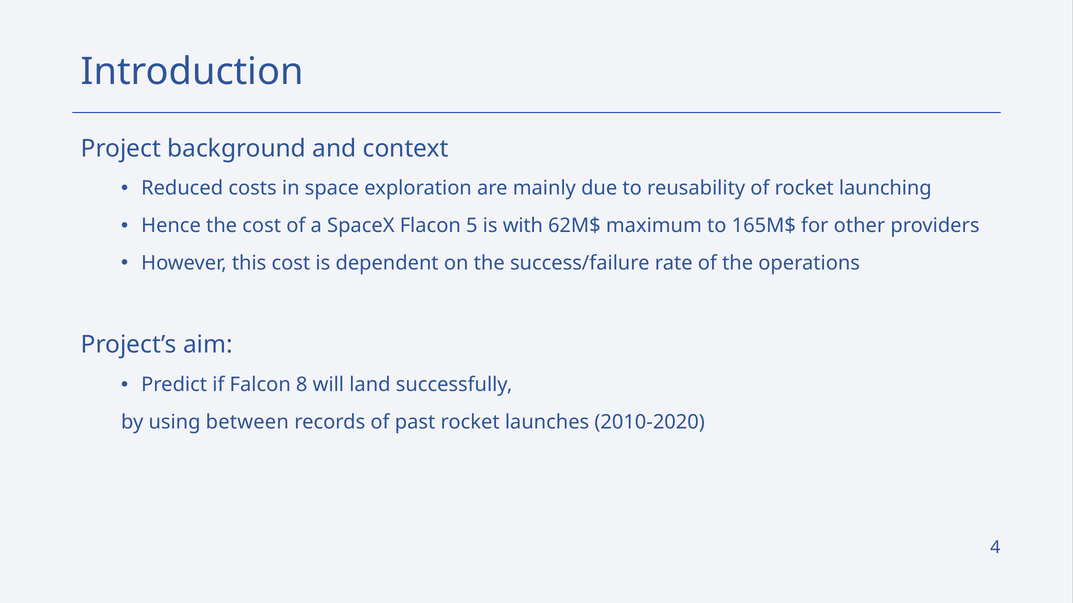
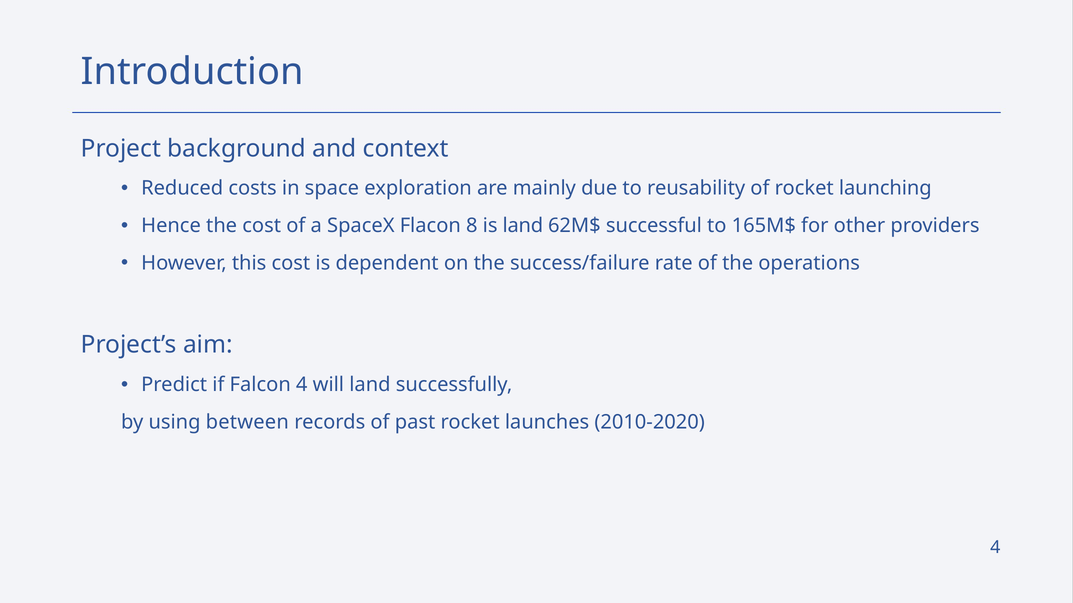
5: 5 -> 8 (472, 226)
is with: with -> land (523, 226)
maximum: maximum -> successful (654, 226)
Falcon 8: 8 -> 4 (302, 385)
